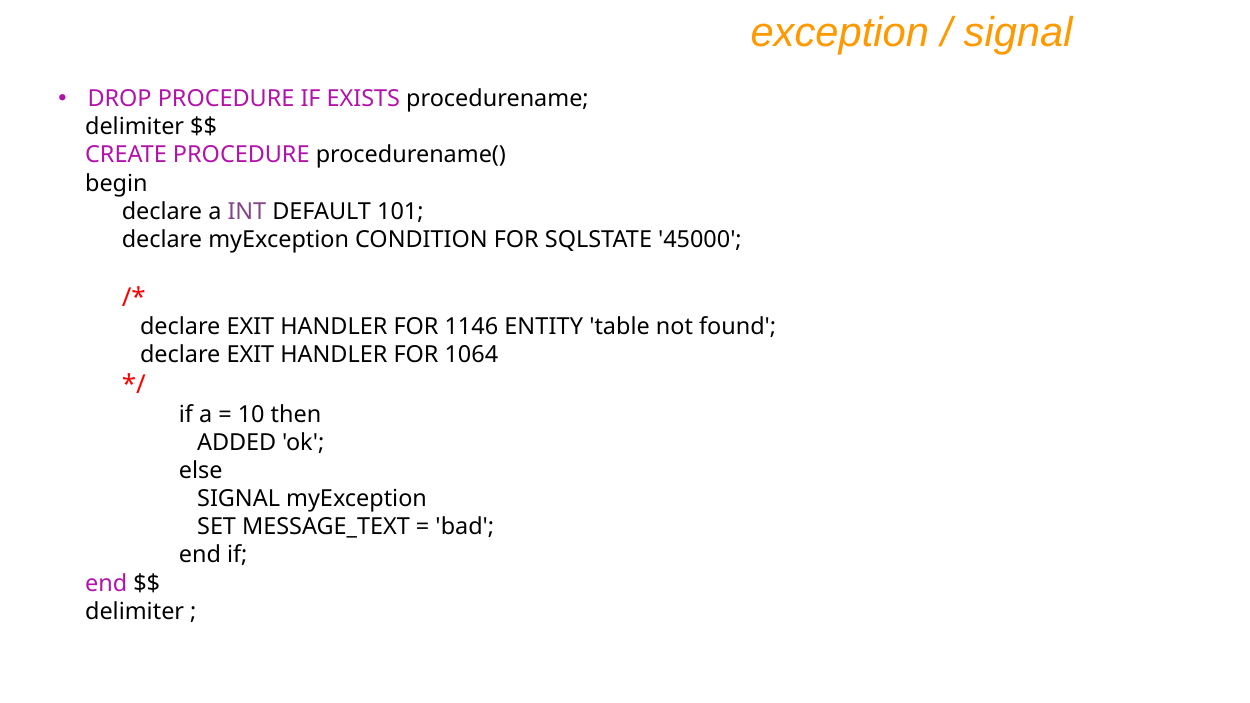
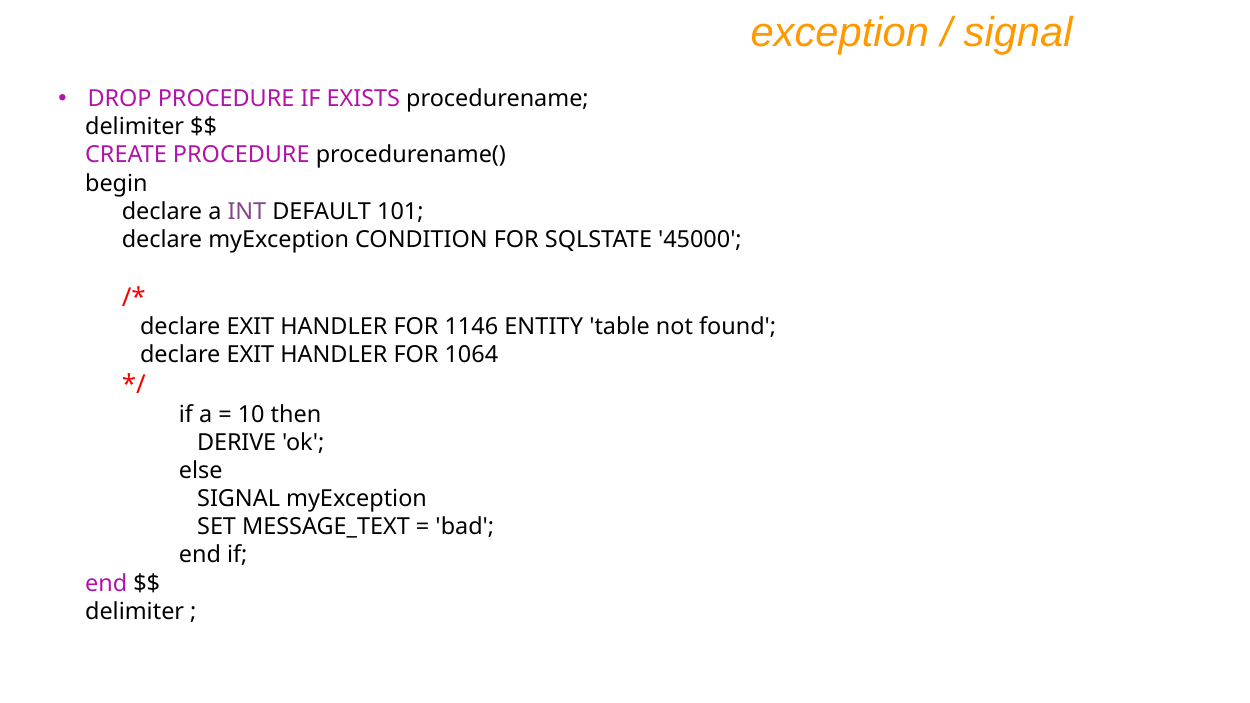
ADDED: ADDED -> DERIVE (237, 443)
